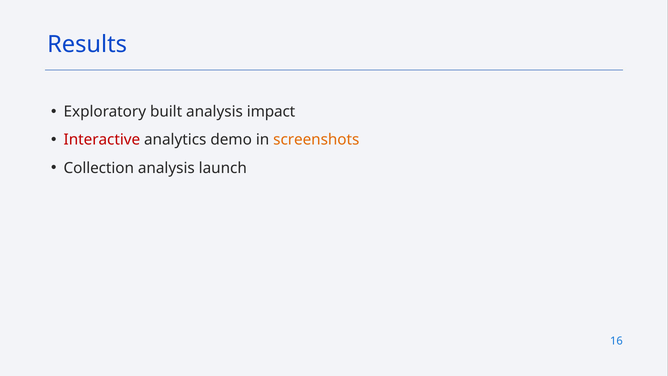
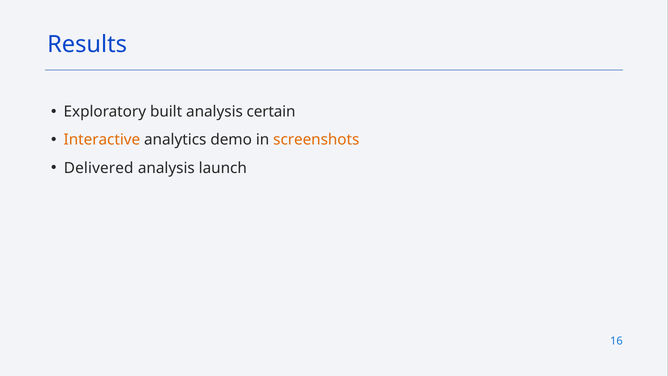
impact: impact -> certain (271, 112)
Interactive colour: red -> orange (102, 140)
Collection: Collection -> Delivered (99, 168)
